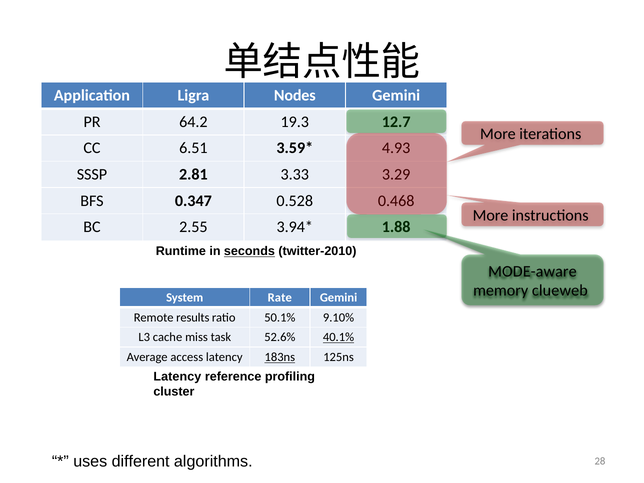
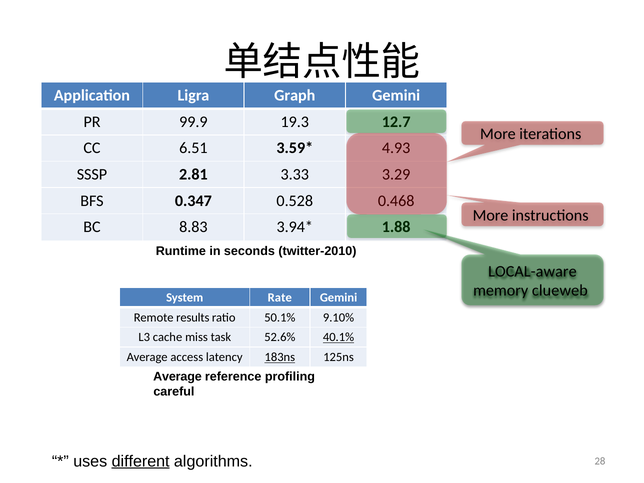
Nodes: Nodes -> Graph (295, 96)
64.2: 64.2 -> 99.9 (193, 122)
2.55: 2.55 -> 8.83 (193, 227)
seconds underline: present -> none (249, 251)
MODE-aware: MODE-aware -> LOCAL-aware (532, 271)
Latency: Latency -> Average (177, 377)
cluster: cluster -> careful (174, 392)
different underline: none -> present (141, 461)
